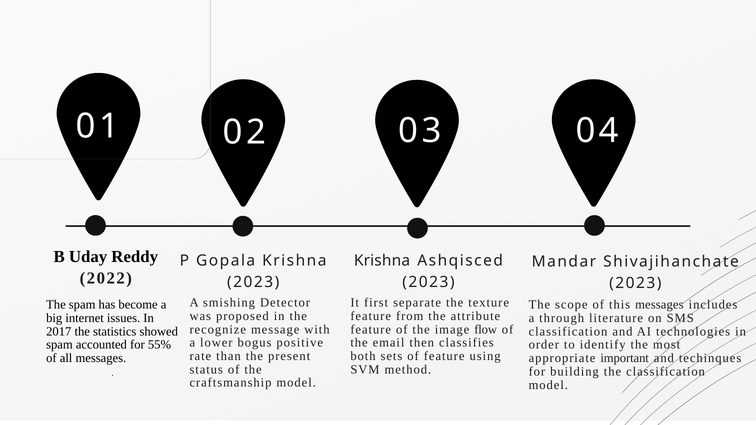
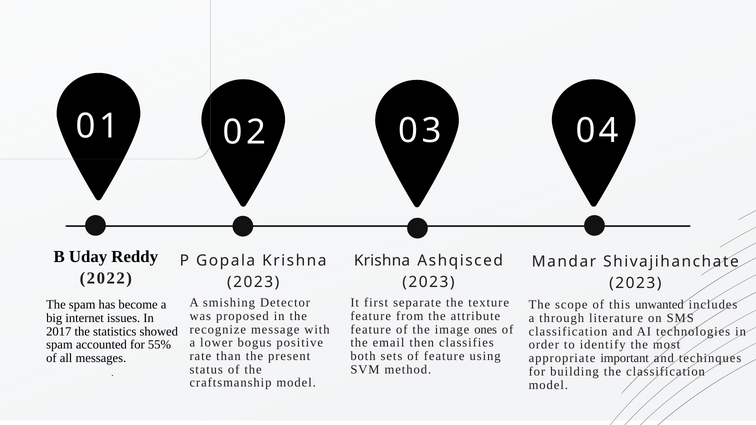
this messages: messages -> unwanted (659, 305)
flow: flow -> ones (486, 330)
